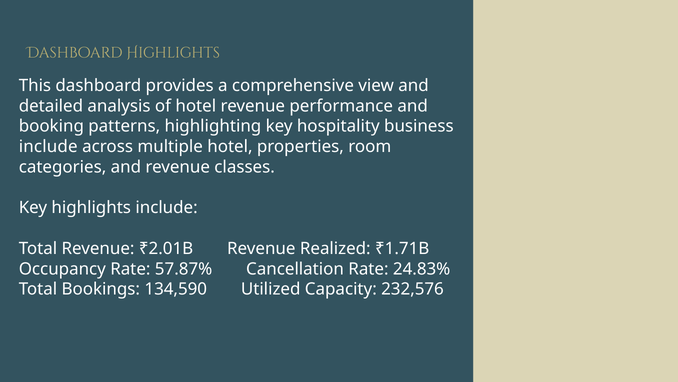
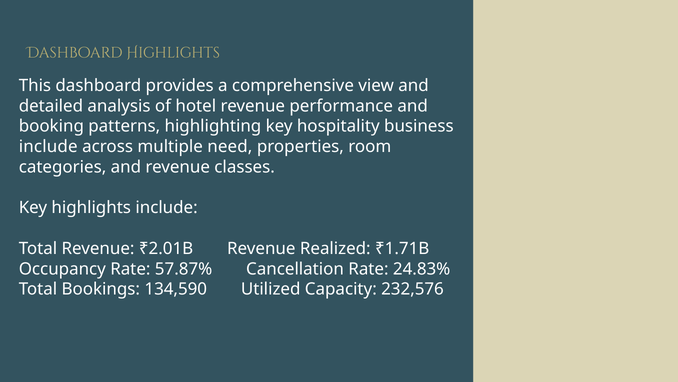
multiple hotel: hotel -> need (230, 147)
